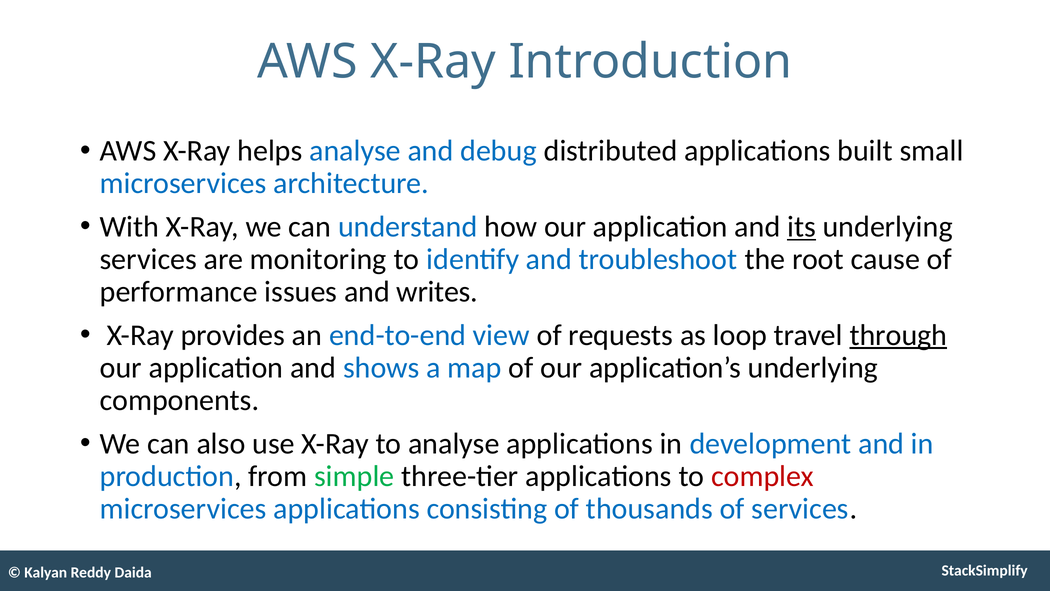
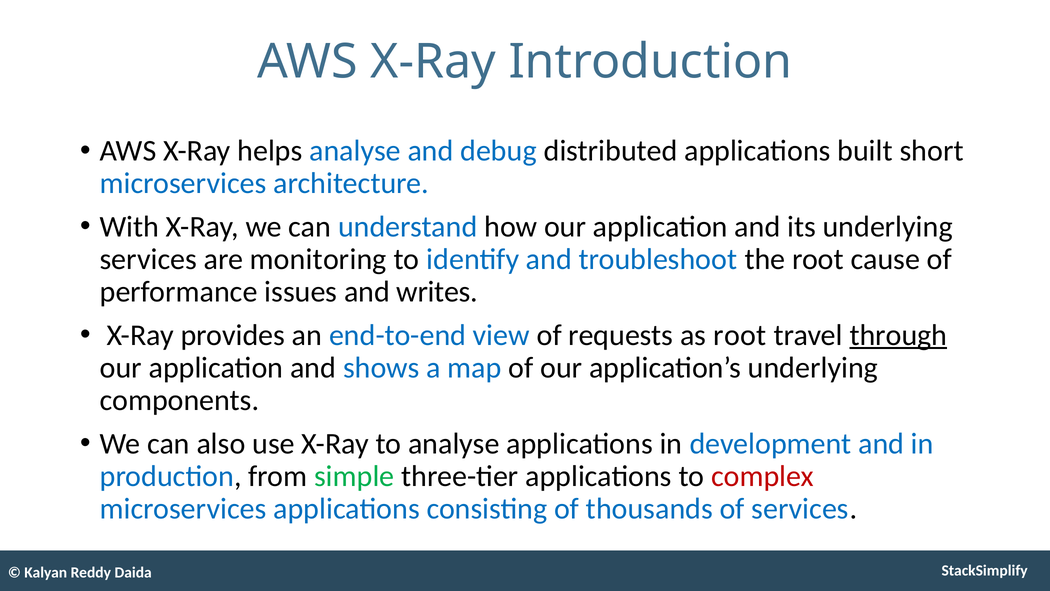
small: small -> short (932, 151)
its underline: present -> none (802, 227)
as loop: loop -> root (740, 335)
